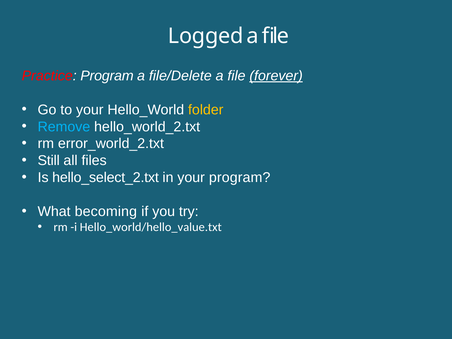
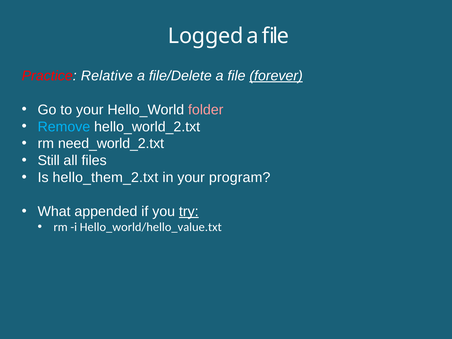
Practice Program: Program -> Relative (107, 76)
folder colour: yellow -> pink (206, 110)
error_world_2.txt: error_world_2.txt -> need_world_2.txt (111, 144)
hello_select_2.txt: hello_select_2.txt -> hello_them_2.txt (105, 178)
becoming: becoming -> appended (106, 211)
try underline: none -> present (189, 211)
